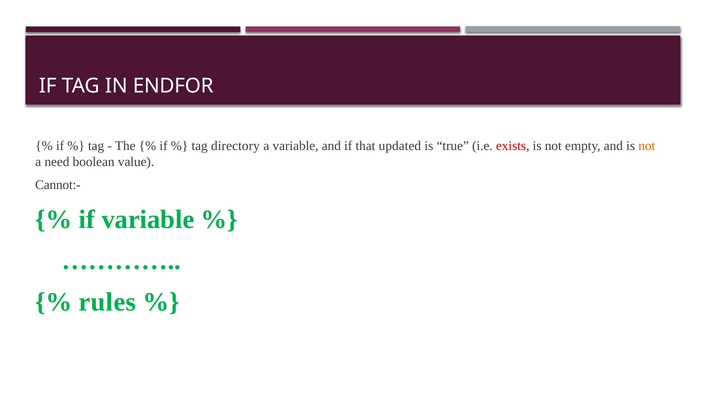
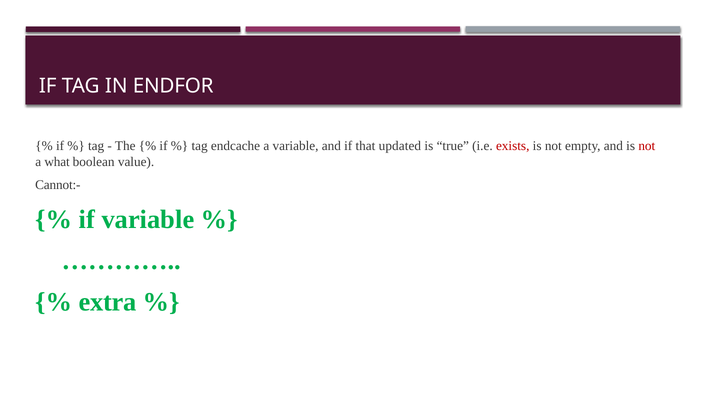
directory: directory -> endcache (236, 146)
not colour: orange -> red (647, 146)
need: need -> what (57, 162)
rules: rules -> extra (108, 302)
